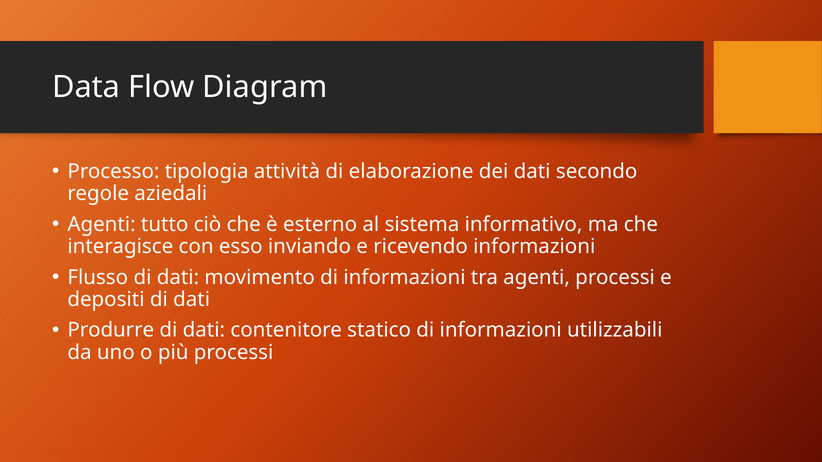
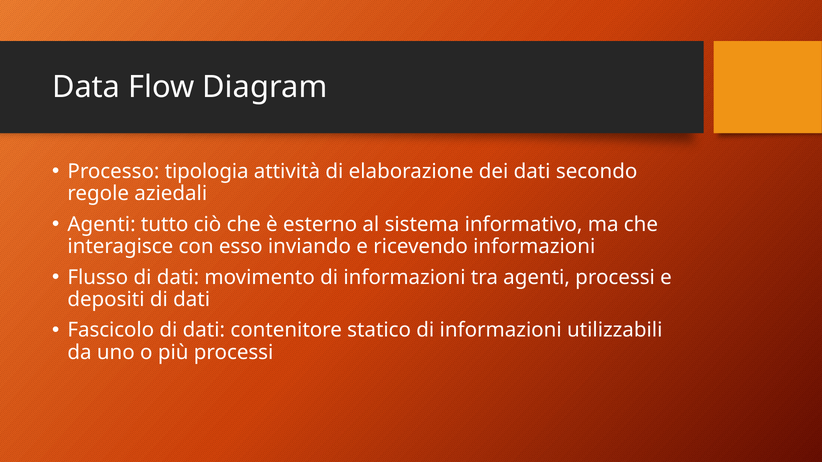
Produrre: Produrre -> Fascicolo (111, 330)
